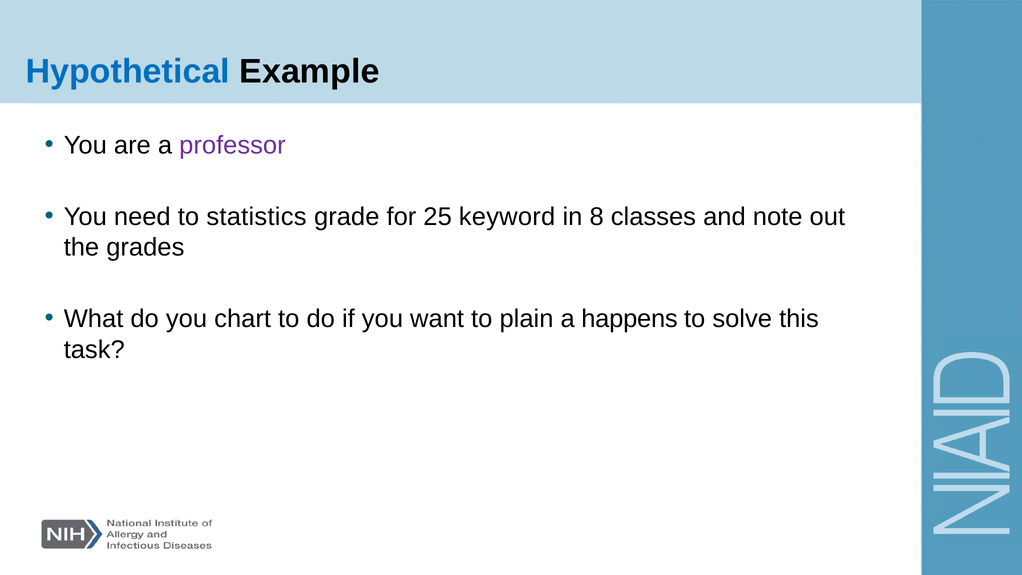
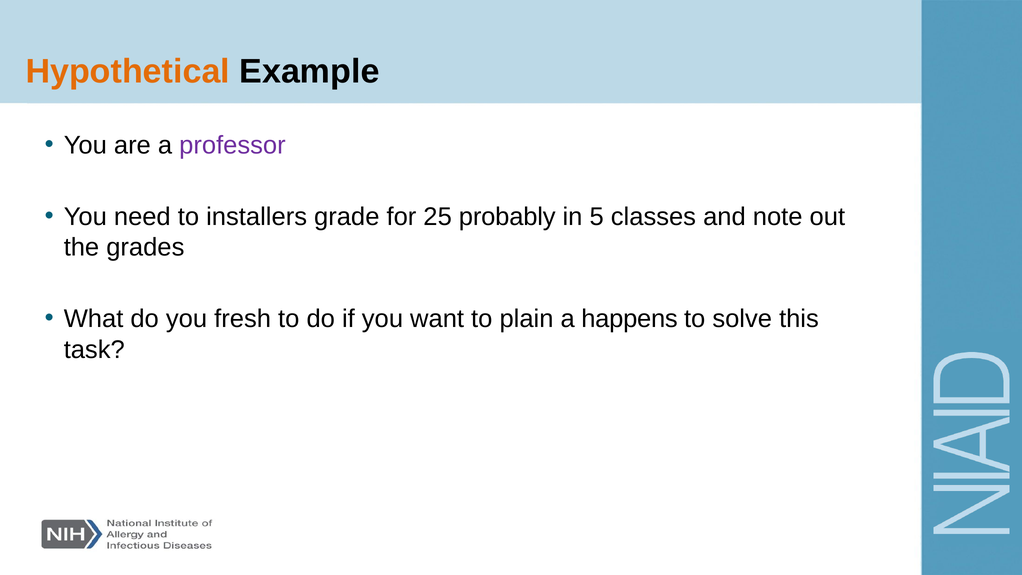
Hypothetical colour: blue -> orange (128, 72)
statistics: statistics -> installers (257, 217)
keyword: keyword -> probably (507, 217)
8: 8 -> 5 (597, 217)
chart: chart -> fresh (243, 319)
